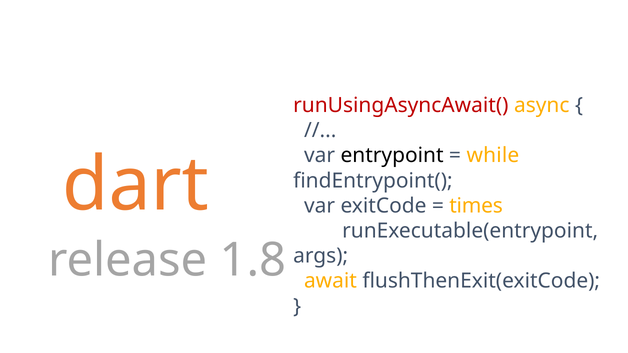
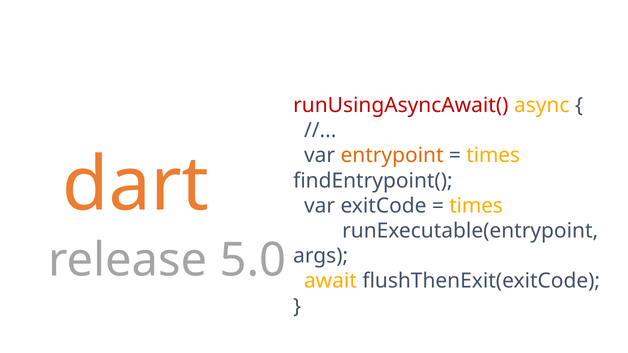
entrypoint colour: black -> orange (392, 156)
while: while -> times (493, 156)
1.8: 1.8 -> 5.0 (253, 260)
